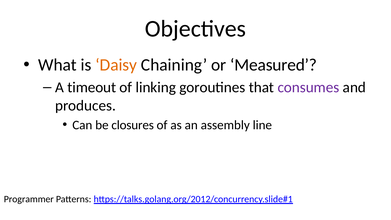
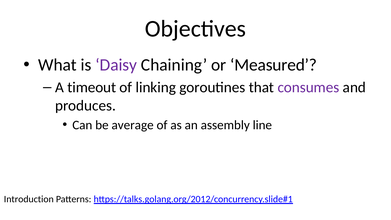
Daisy colour: orange -> purple (116, 65)
closures: closures -> average (133, 125)
Programmer: Programmer -> Introduction (29, 199)
